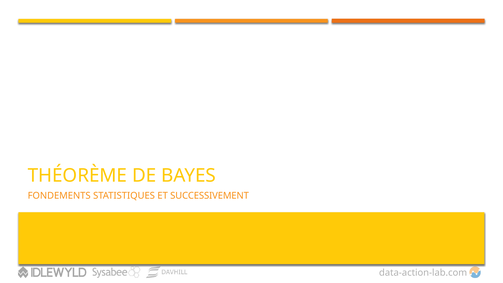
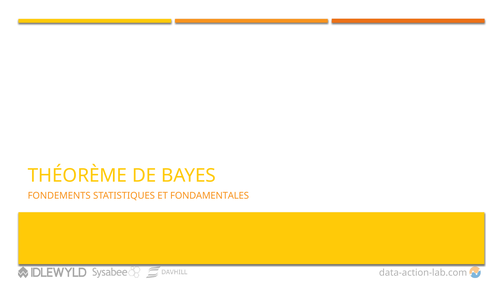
SUCCESSIVEMENT: SUCCESSIVEMENT -> FONDAMENTALES (210, 196)
